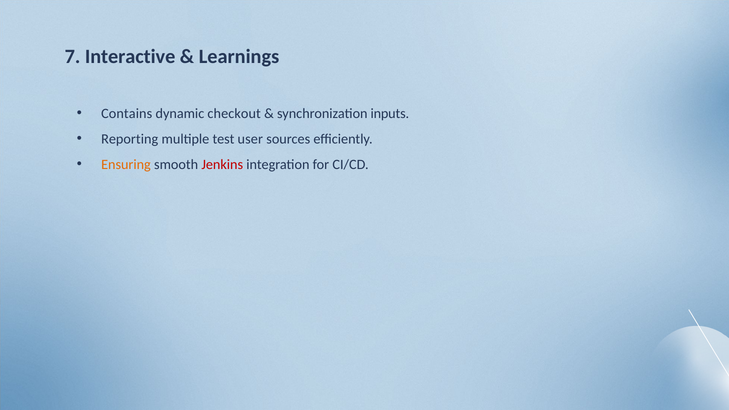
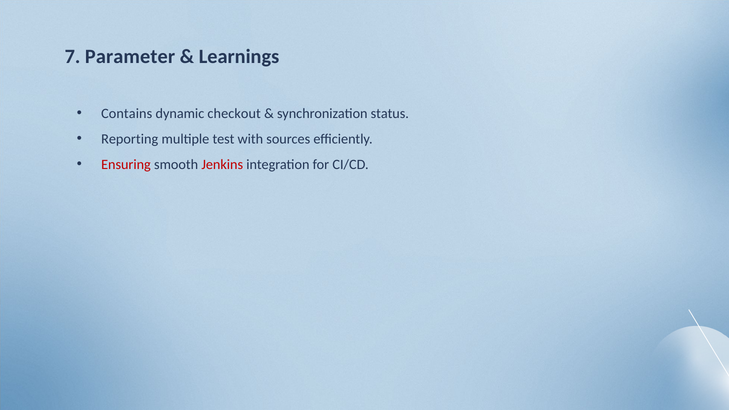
Interactive: Interactive -> Parameter (130, 56)
inputs: inputs -> status (390, 113)
user: user -> with (250, 139)
Ensuring colour: orange -> red (126, 164)
